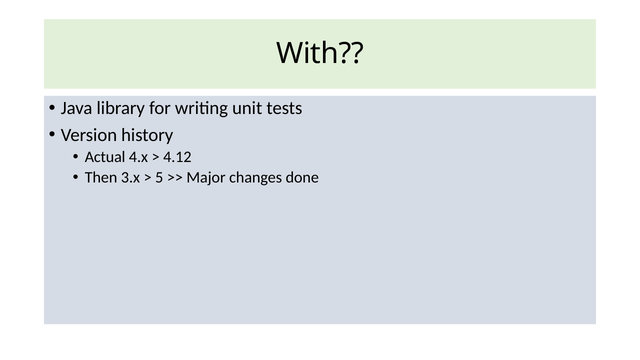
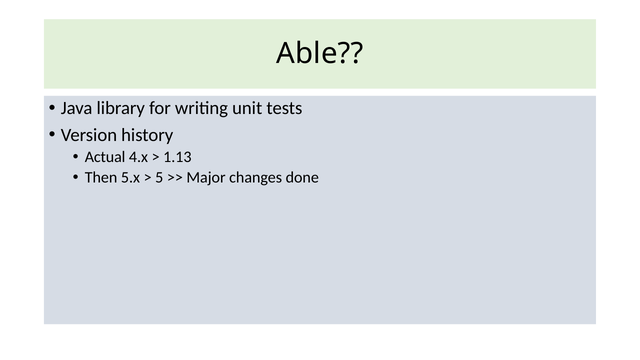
With: With -> Able (320, 54)
4.12: 4.12 -> 1.13 (177, 157)
3.x: 3.x -> 5.x (130, 178)
